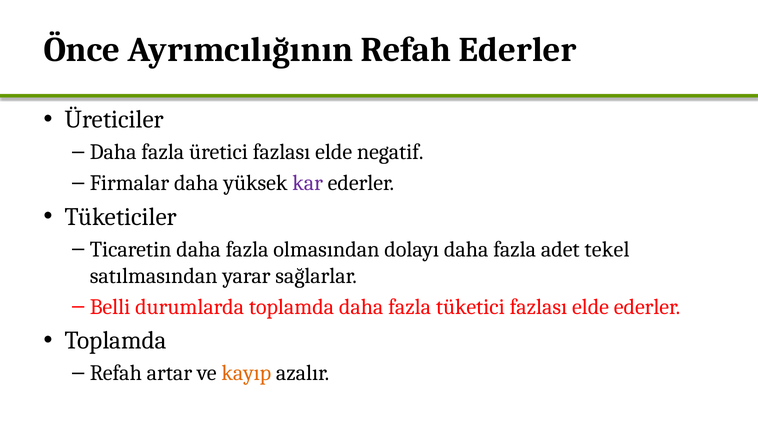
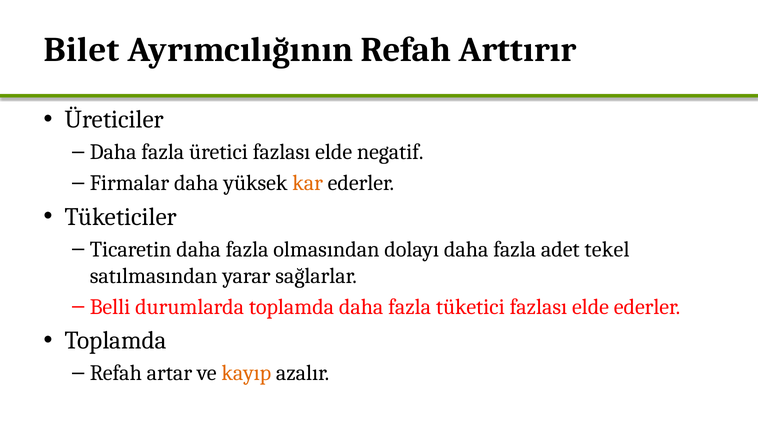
Önce: Önce -> Bilet (82, 50)
Refah Ederler: Ederler -> Arttırır (518, 50)
kar colour: purple -> orange (308, 183)
